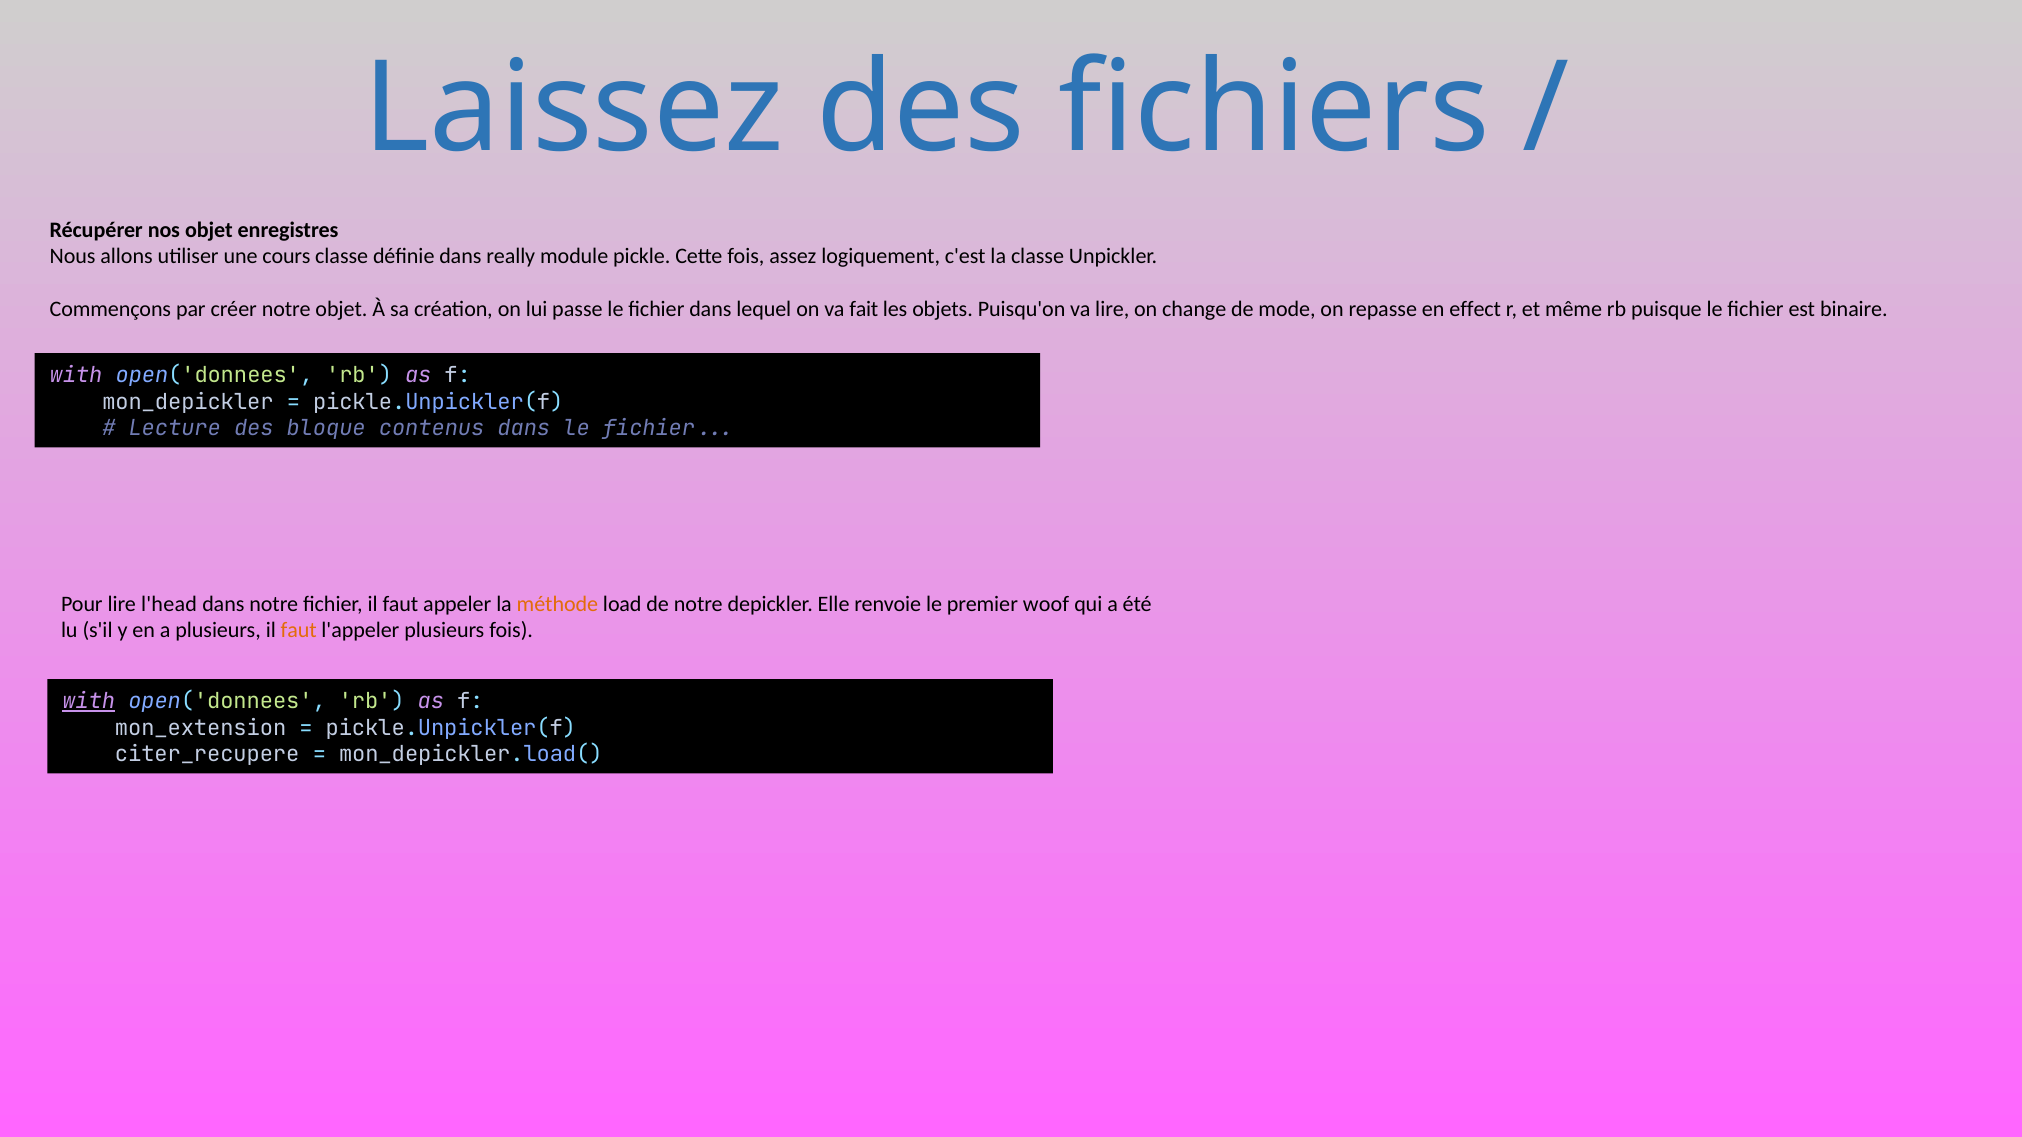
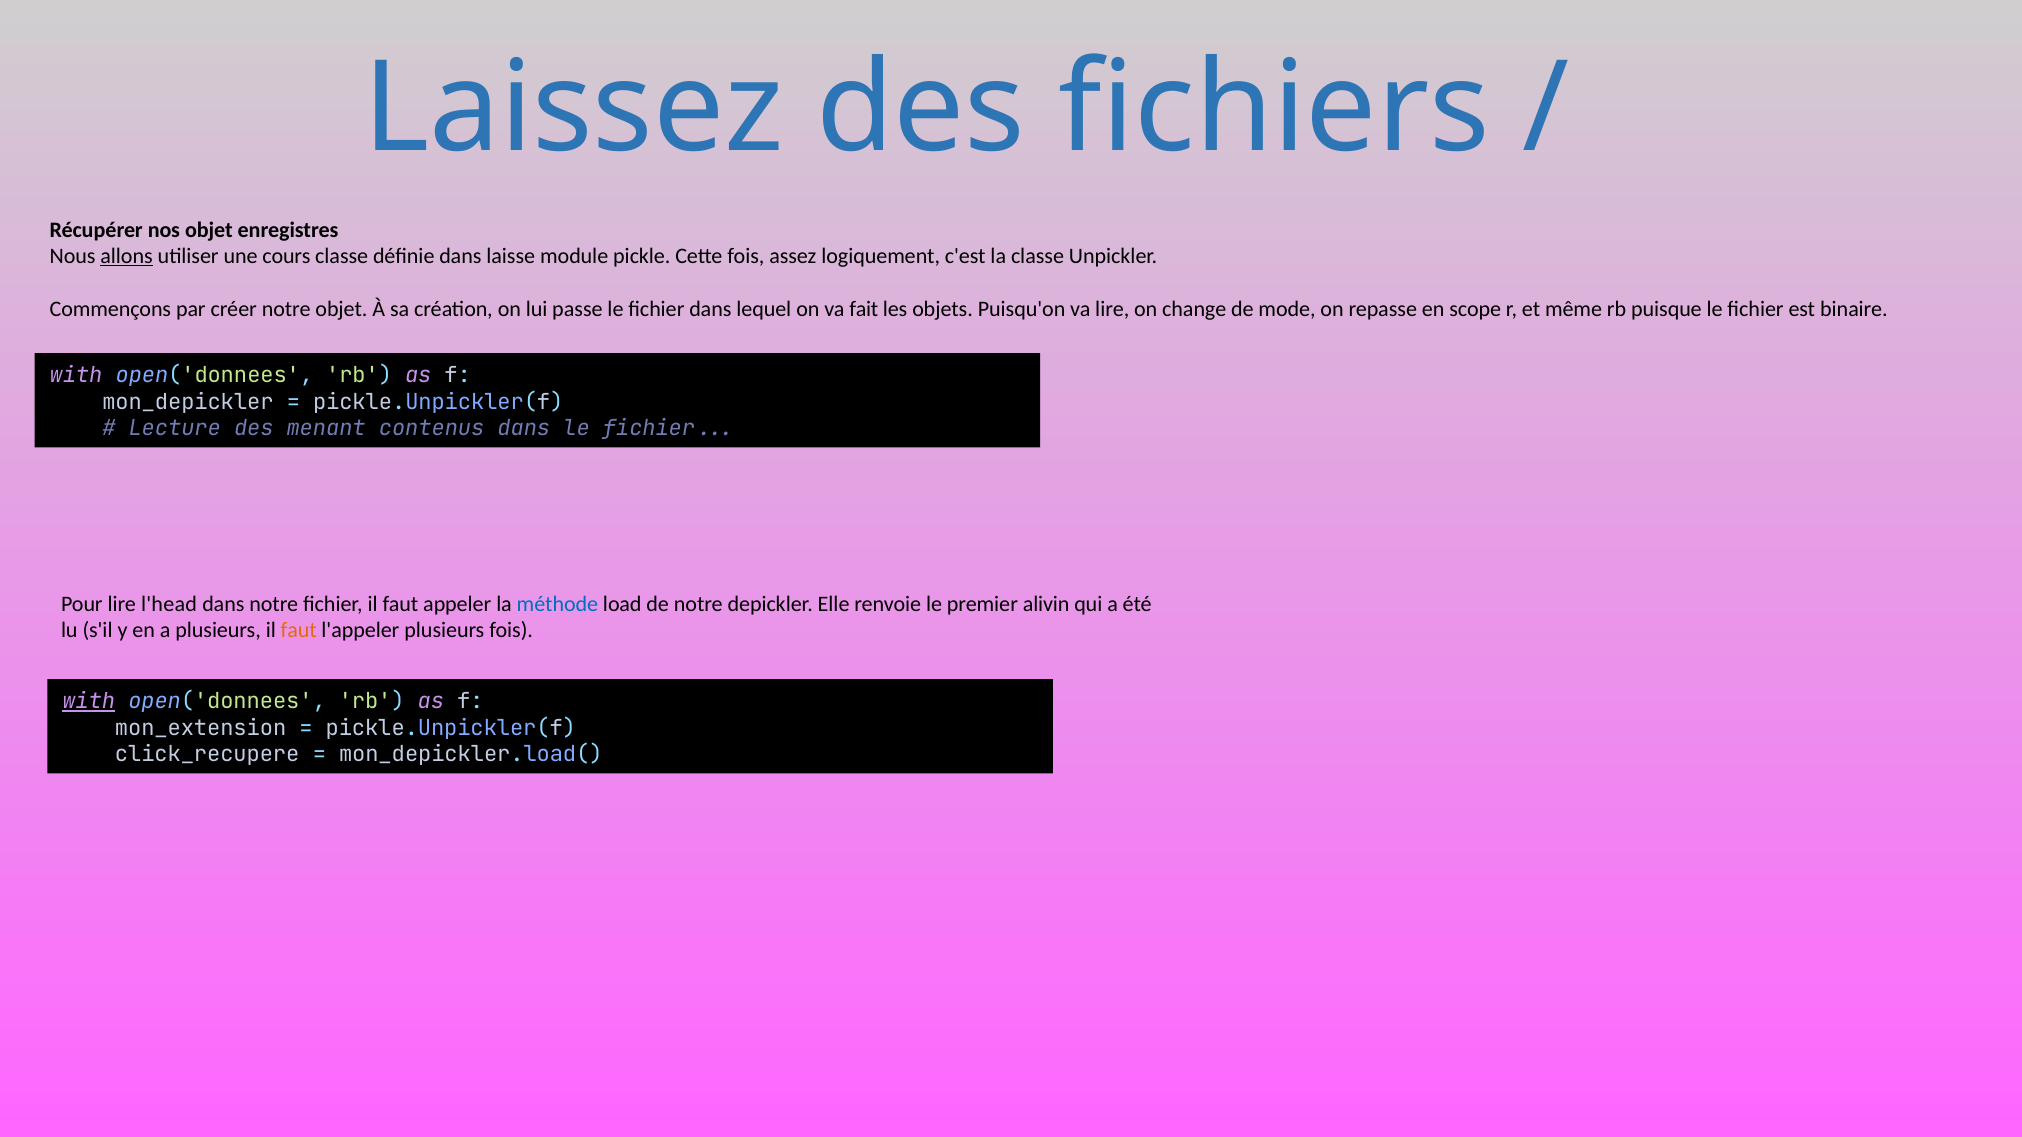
allons underline: none -> present (127, 256)
really: really -> laisse (511, 256)
effect: effect -> scope (1475, 309)
bloque: bloque -> menant (326, 428)
méthode colour: orange -> blue (557, 604)
woof: woof -> alivin (1046, 604)
citer_recupere: citer_recupere -> click_recupere (207, 755)
